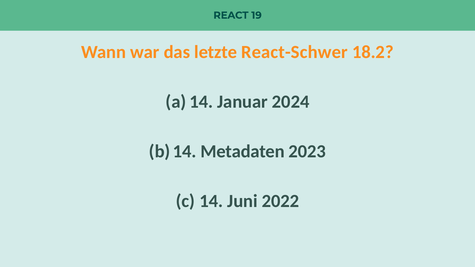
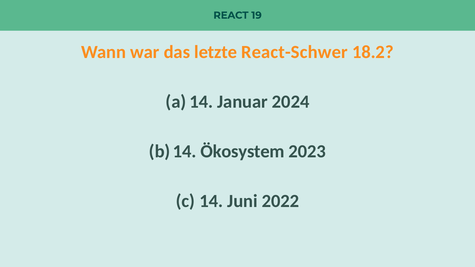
Metadaten: Metadaten -> Ökosystem (243, 152)
